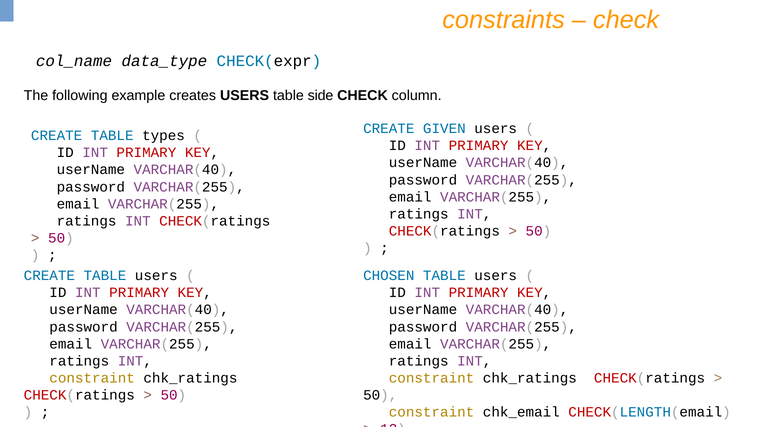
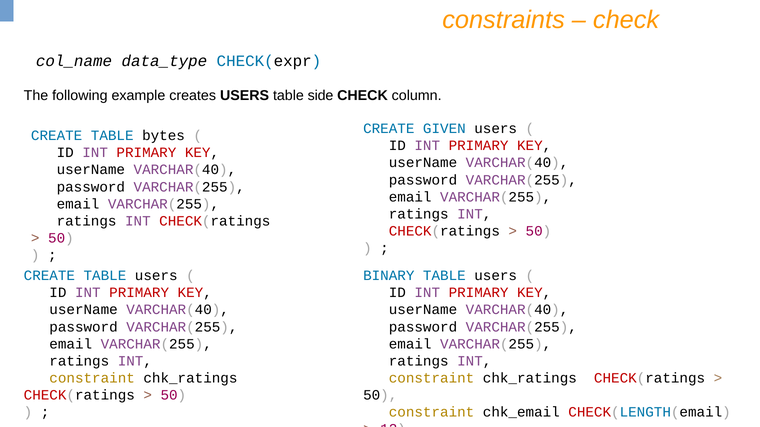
types: types -> bytes (164, 136)
CHOSEN: CHOSEN -> BINARY (389, 276)
